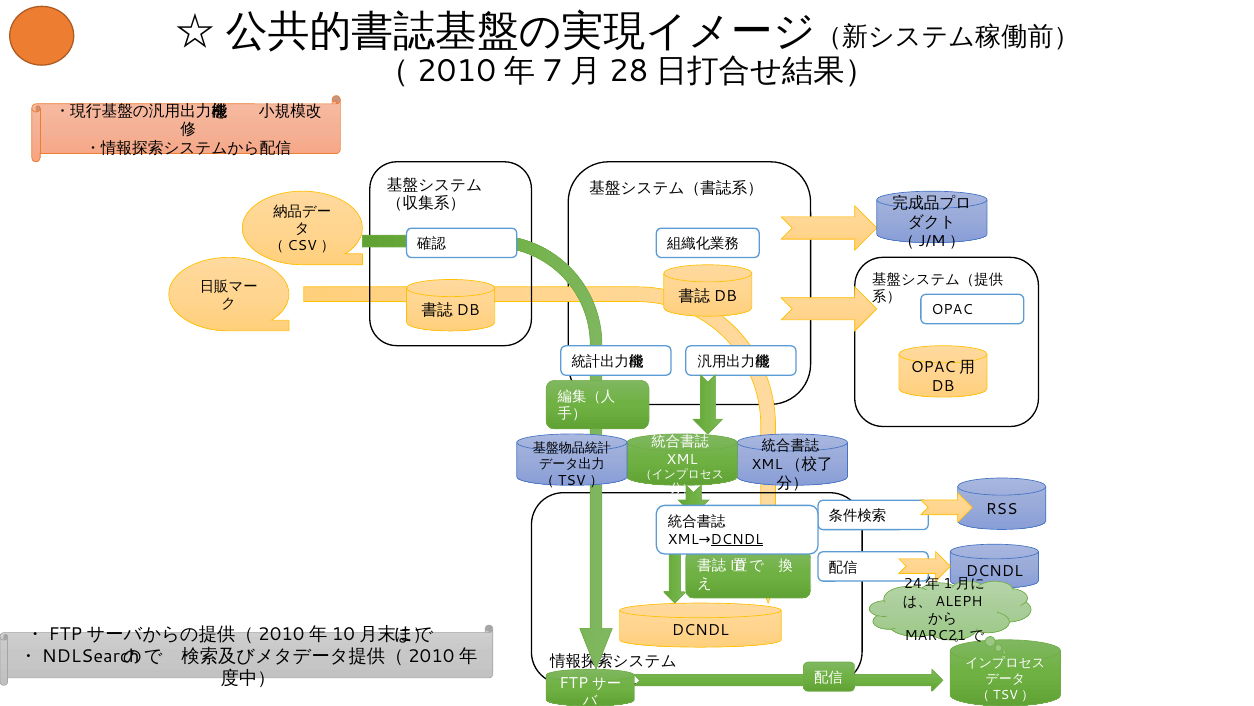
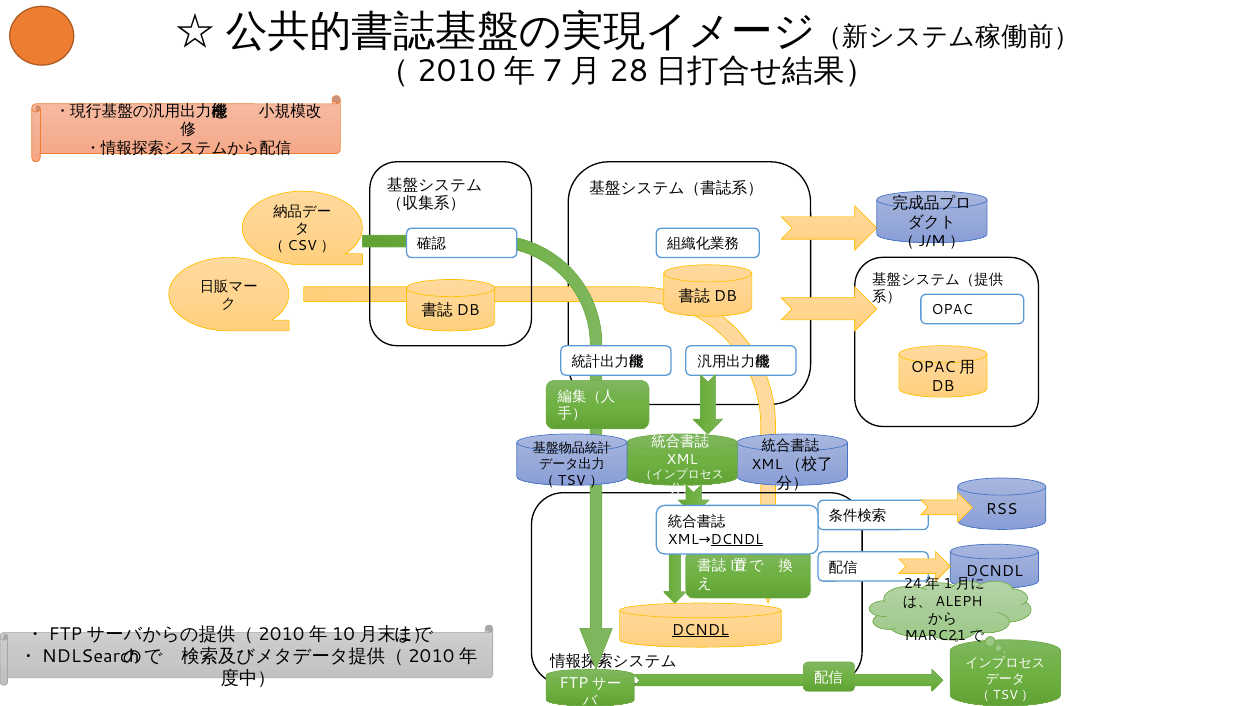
DCNDL underline: none -> present (700, 629)
